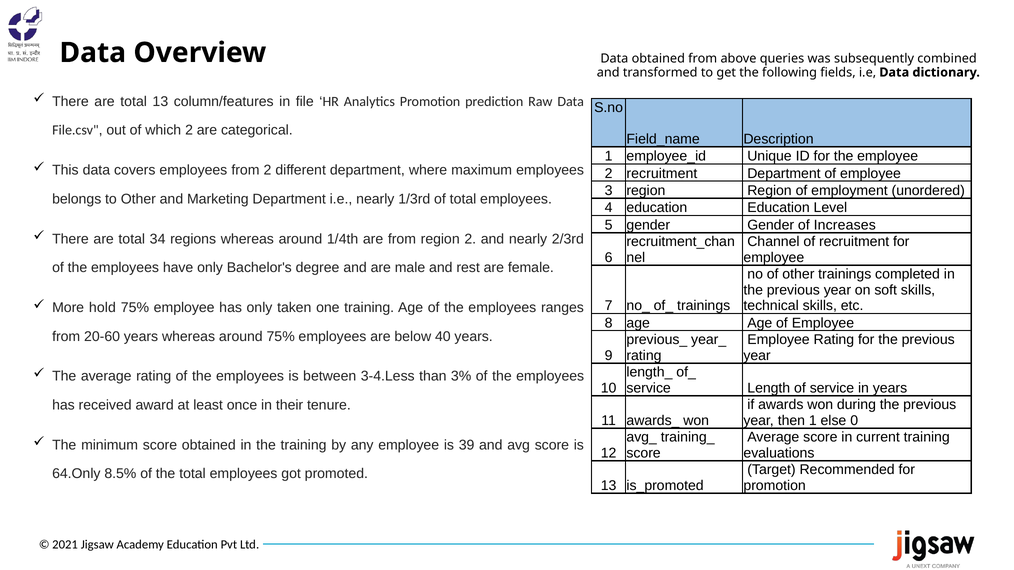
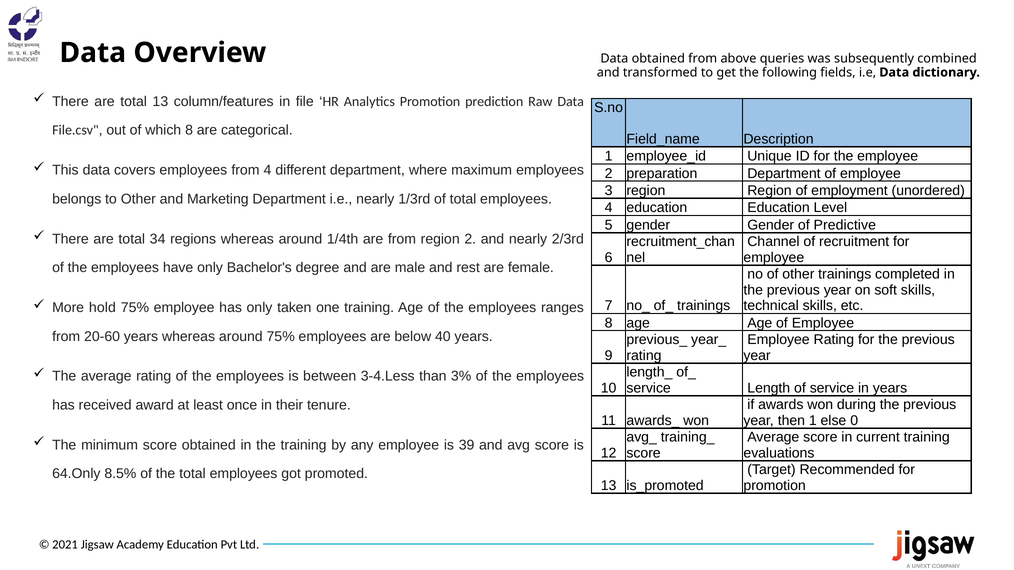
which 2: 2 -> 8 (189, 130)
from 2: 2 -> 4 (267, 170)
2 recruitment: recruitment -> preparation (662, 174)
Increases: Increases -> Predictive (845, 225)
